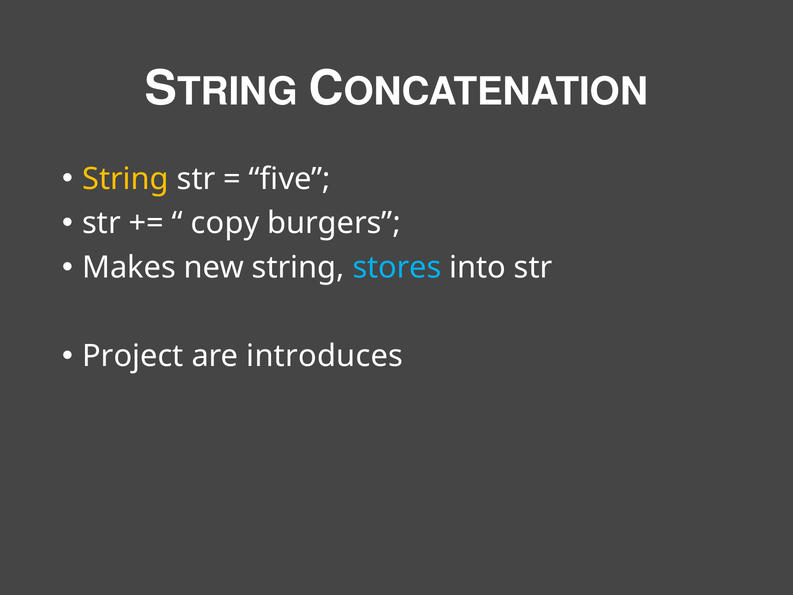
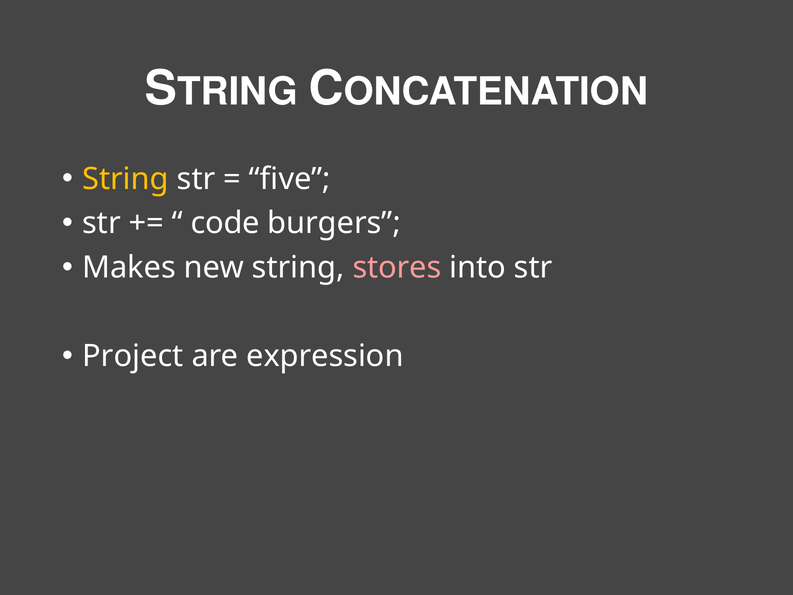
copy: copy -> code (225, 223)
stores colour: light blue -> pink (397, 267)
introduces: introduces -> expression (325, 356)
